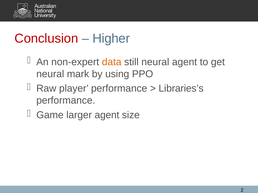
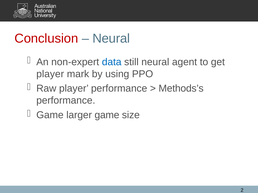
Higher: Higher -> Neural (111, 39)
data colour: orange -> blue (112, 62)
neural: neural -> player (50, 74)
Libraries’s: Libraries’s -> Methods’s (181, 89)
larger agent: agent -> game (107, 115)
